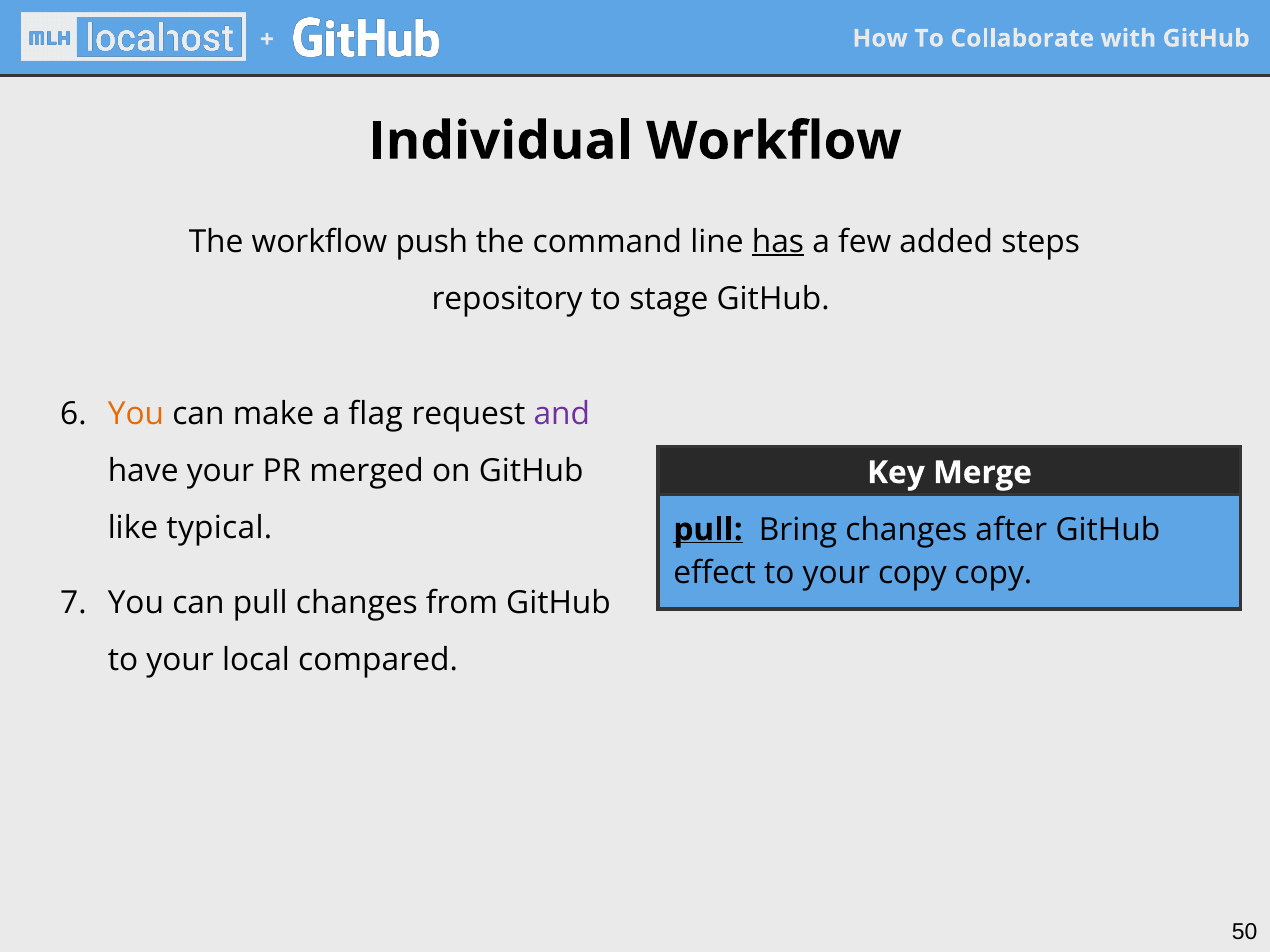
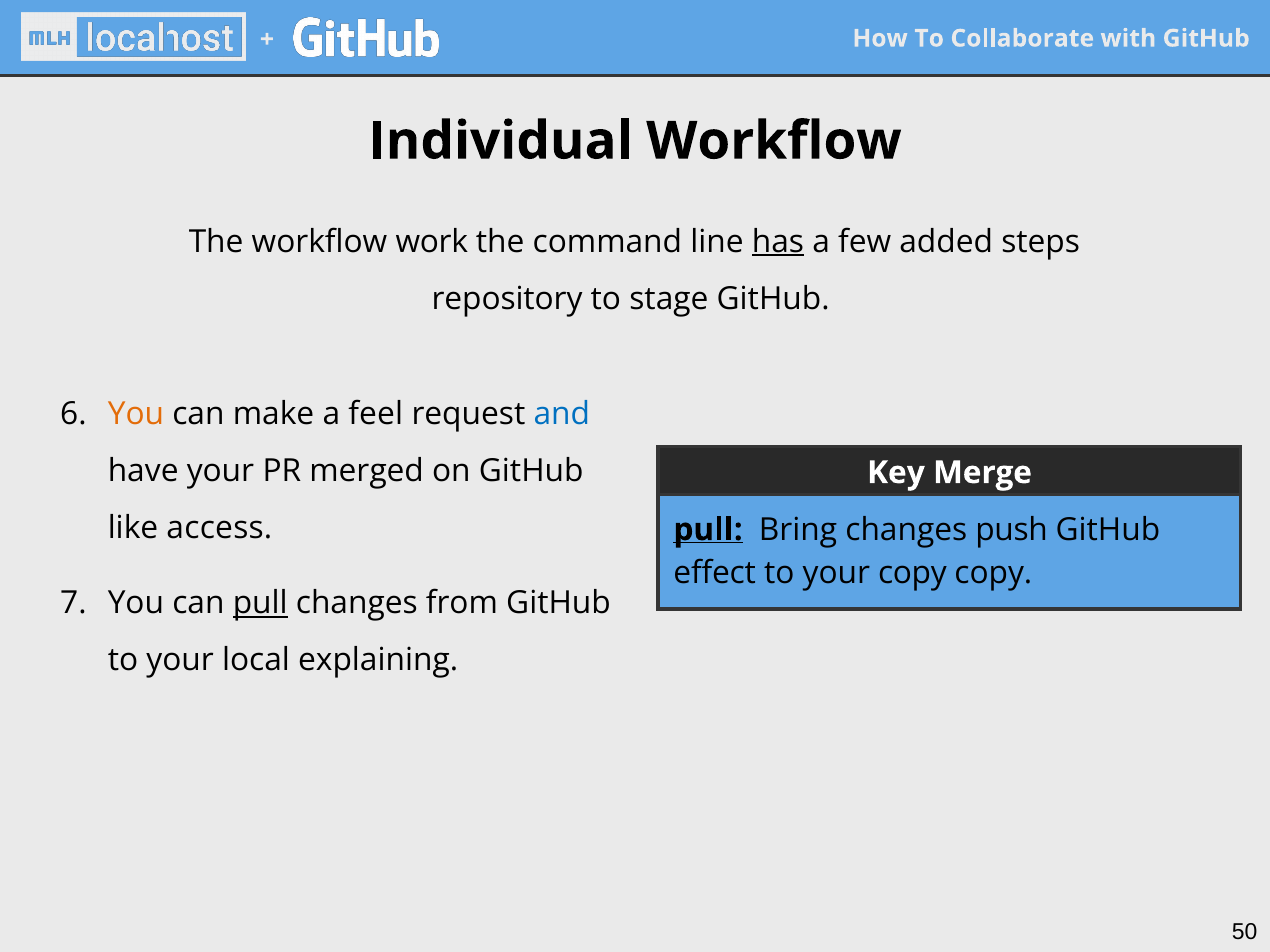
push: push -> work (432, 242)
flag: flag -> feel (376, 414)
and colour: purple -> blue (562, 414)
after: after -> push (1012, 530)
typical: typical -> access (219, 529)
pull underline: none -> present (260, 603)
compared: compared -> explaining (378, 661)
